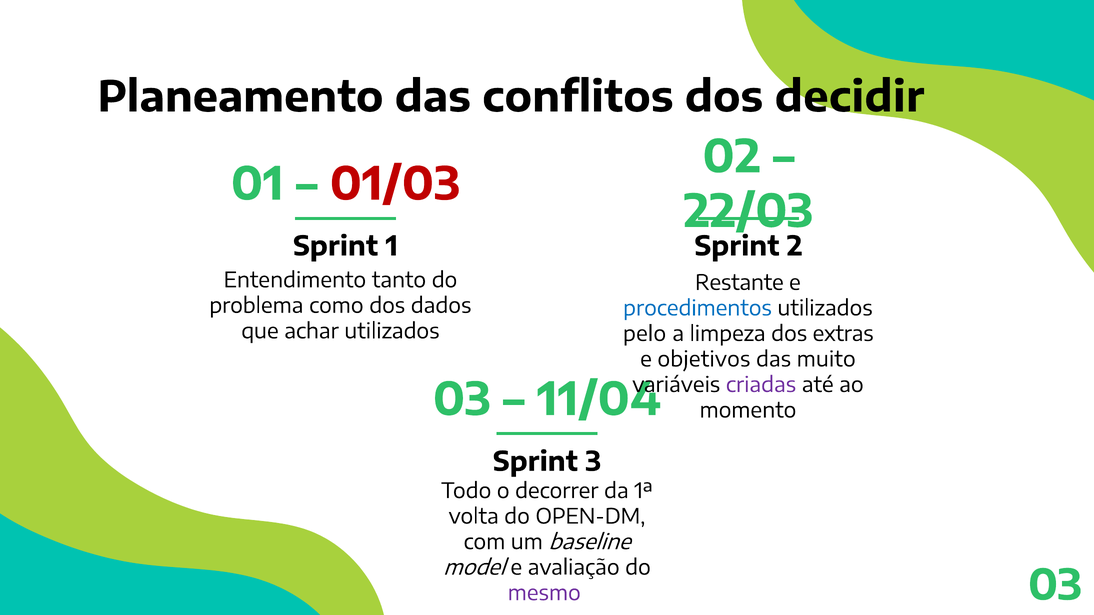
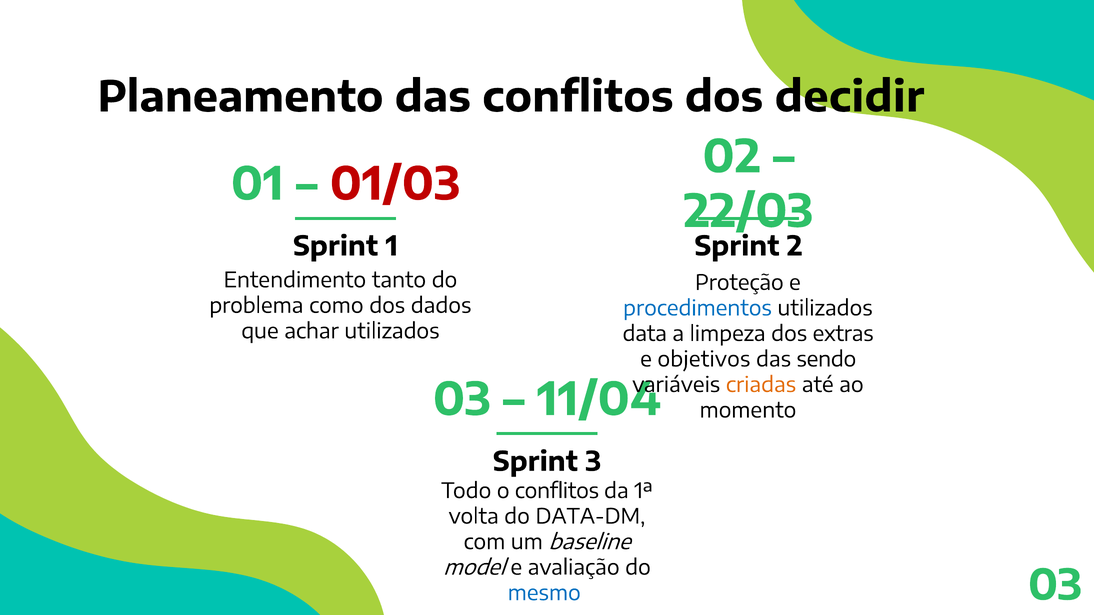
Restante: Restante -> Proteção (739, 283)
pelo: pelo -> data (645, 334)
muito: muito -> sendo (826, 360)
criadas colour: purple -> orange (761, 385)
o decorrer: decorrer -> conflitos (557, 491)
OPEN-DM: OPEN-DM -> DATA-DM (590, 517)
mesmo colour: purple -> blue (544, 594)
